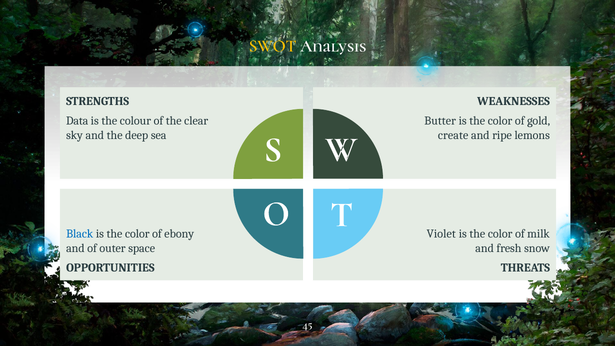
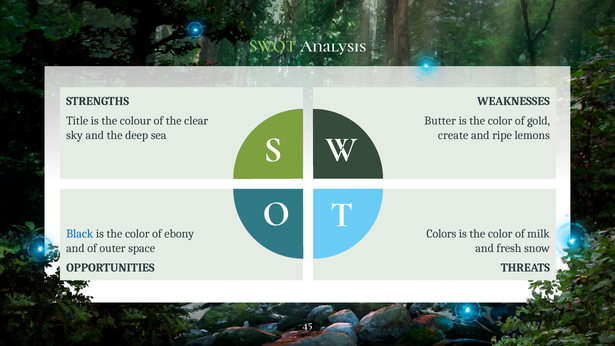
SWOT colour: yellow -> light green (273, 46)
Data: Data -> Title (77, 121)
Violet: Violet -> Colors (441, 234)
